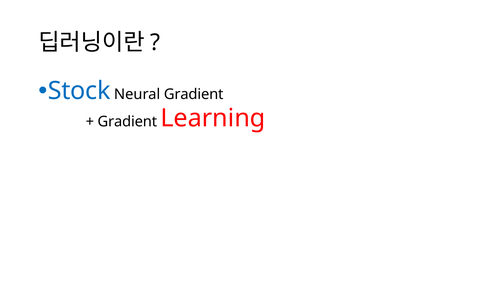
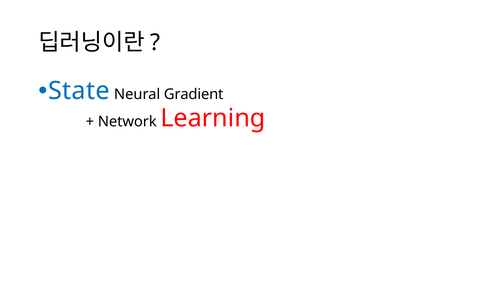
Stock: Stock -> State (79, 91)
Gradient: Gradient -> Network (127, 121)
